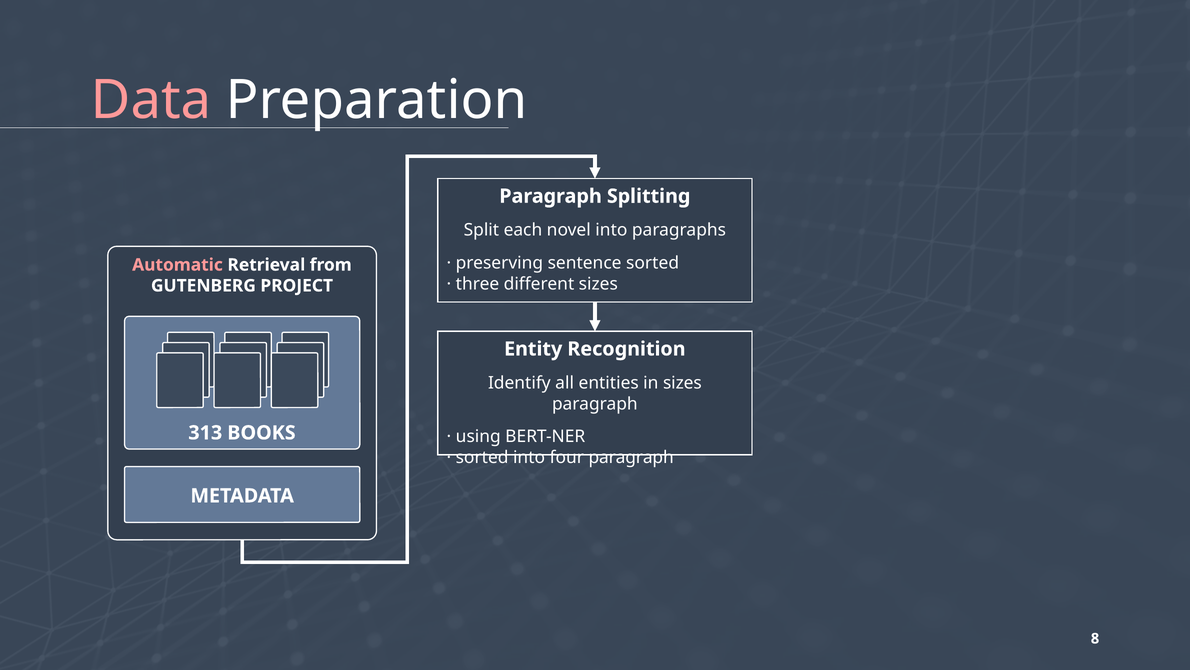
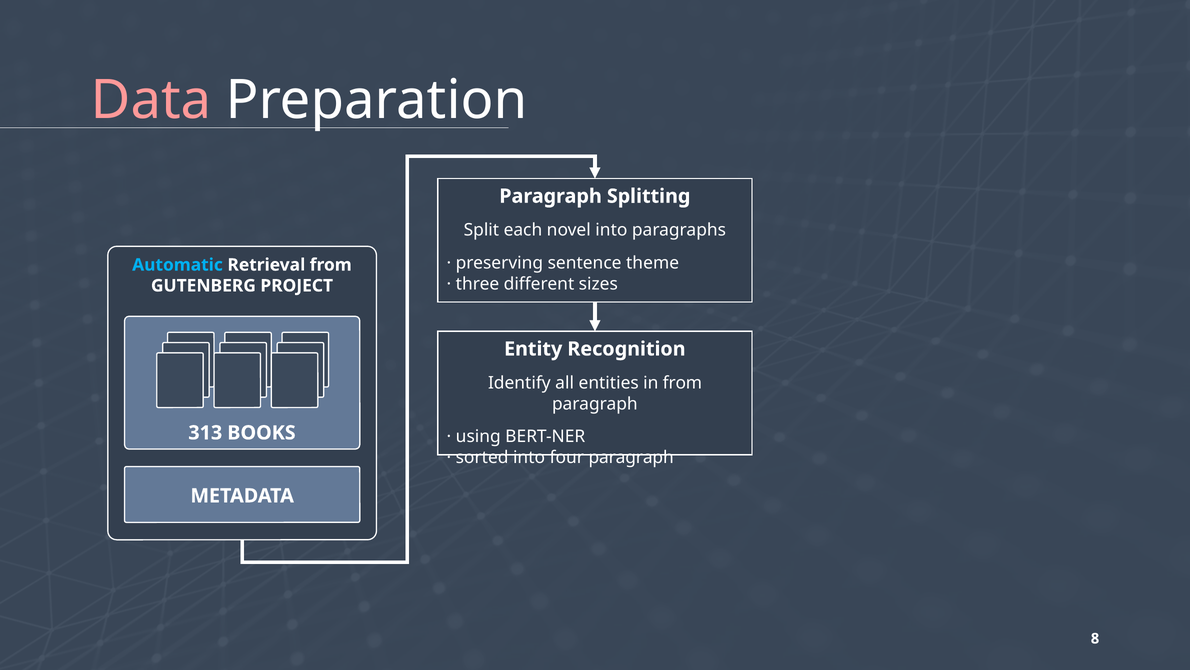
sorted: sorted -> theme (653, 263)
Automatic colour: pink -> light blue (177, 265)
in sizes: sizes -> from (682, 383)
